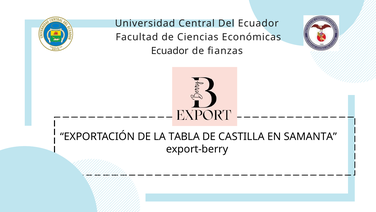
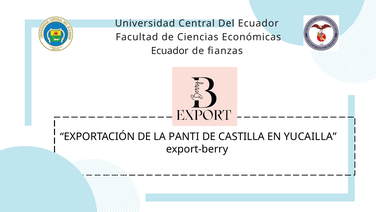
TABLA: TABLA -> PANTI (184, 136)
SAMANTA: SAMANTA -> YUCAILLA (310, 136)
